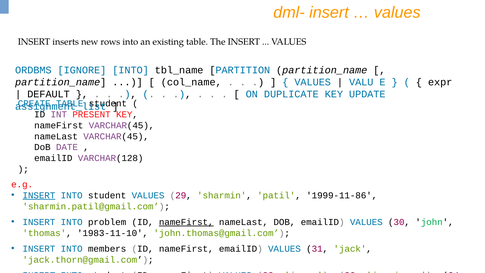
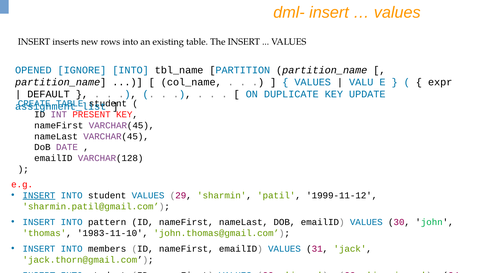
ORDBMS: ORDBMS -> OPENED (33, 70)
1999-11-86: 1999-11-86 -> 1999-11-12 (342, 195)
problem: problem -> pattern (107, 222)
nameFirst underline: present -> none (186, 222)
